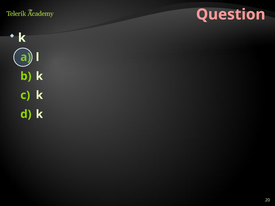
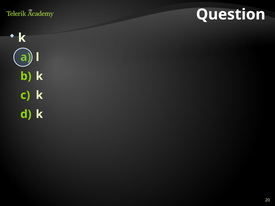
Question colour: pink -> white (231, 14)
